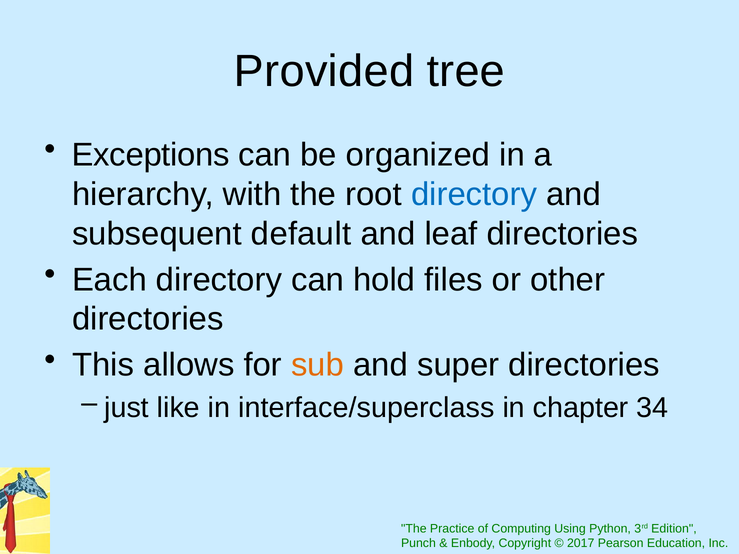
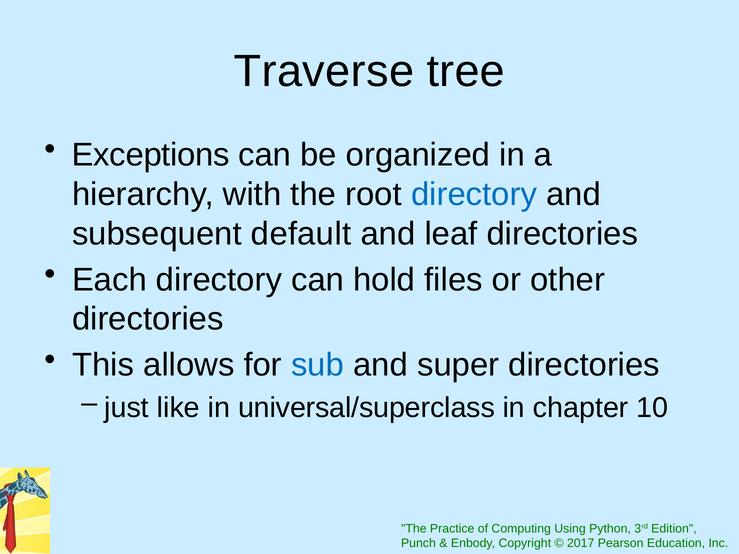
Provided: Provided -> Traverse (324, 72)
sub colour: orange -> blue (318, 365)
interface/superclass: interface/superclass -> universal/superclass (366, 408)
34: 34 -> 10 (652, 408)
